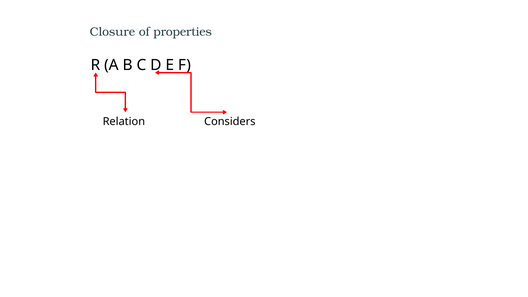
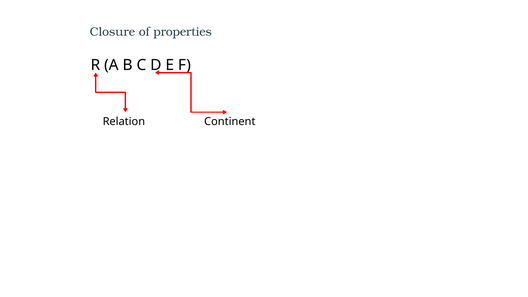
Considers: Considers -> Continent (230, 122)
